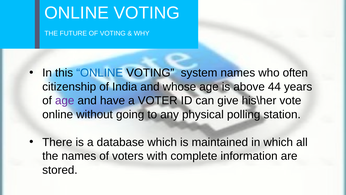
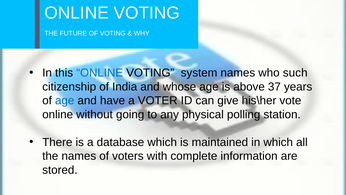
often: often -> such (295, 73)
44: 44 -> 37 (274, 87)
age colour: purple -> blue (65, 100)
